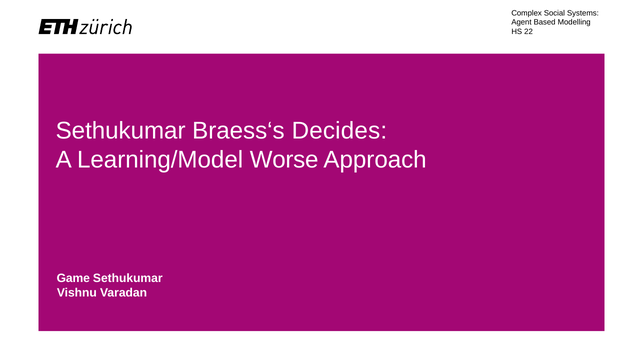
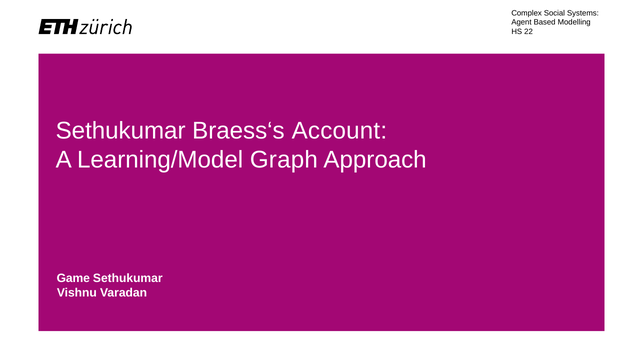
Decides: Decides -> Account (339, 130)
Worse: Worse -> Graph (284, 159)
